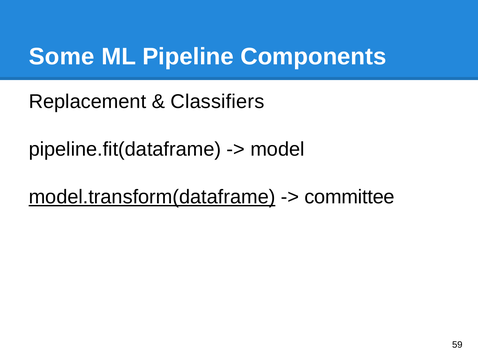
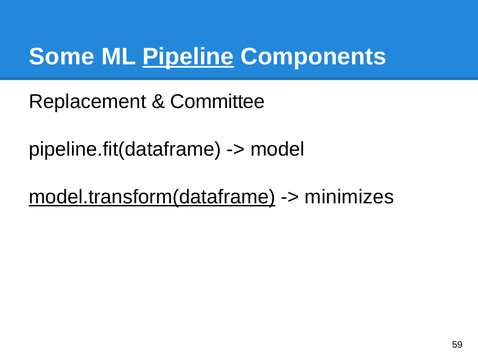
Pipeline underline: none -> present (188, 57)
Classifiers: Classifiers -> Committee (218, 102)
committee: committee -> minimizes (349, 197)
